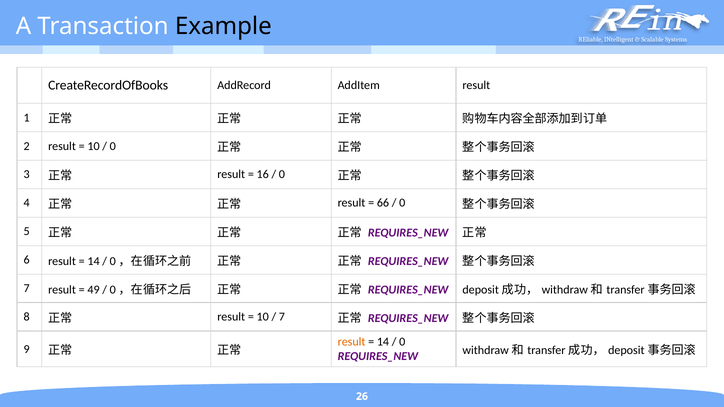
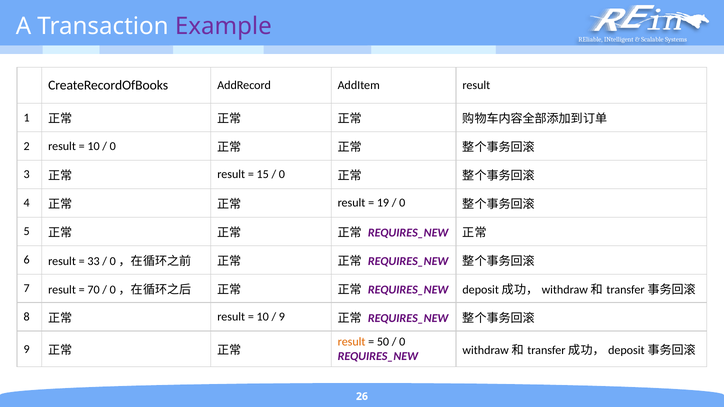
Example colour: black -> purple (223, 26)
16: 16 -> 15 (263, 175)
66: 66 -> 19 (383, 203)
14: 14 -> 33 (94, 261)
49: 49 -> 70 (94, 290)
7: 7 -> 9 (282, 317)
14: 14 -> 50 (383, 342)
